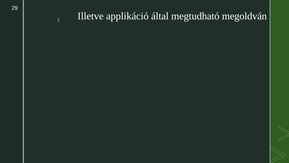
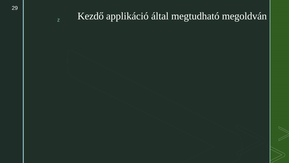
Illetve: Illetve -> Kezdő (91, 16)
